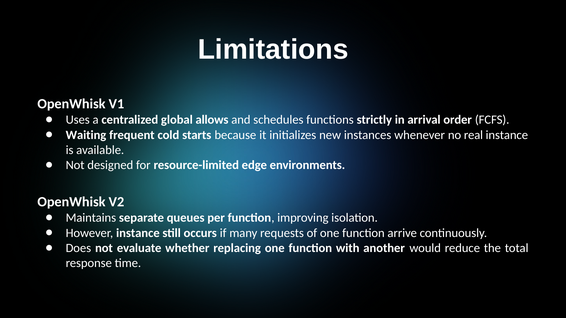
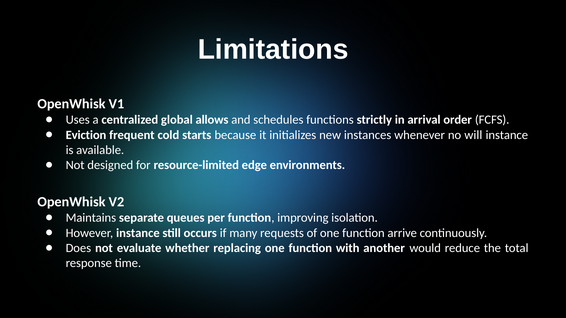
Waiting: Waiting -> Eviction (86, 135)
real: real -> will (473, 135)
